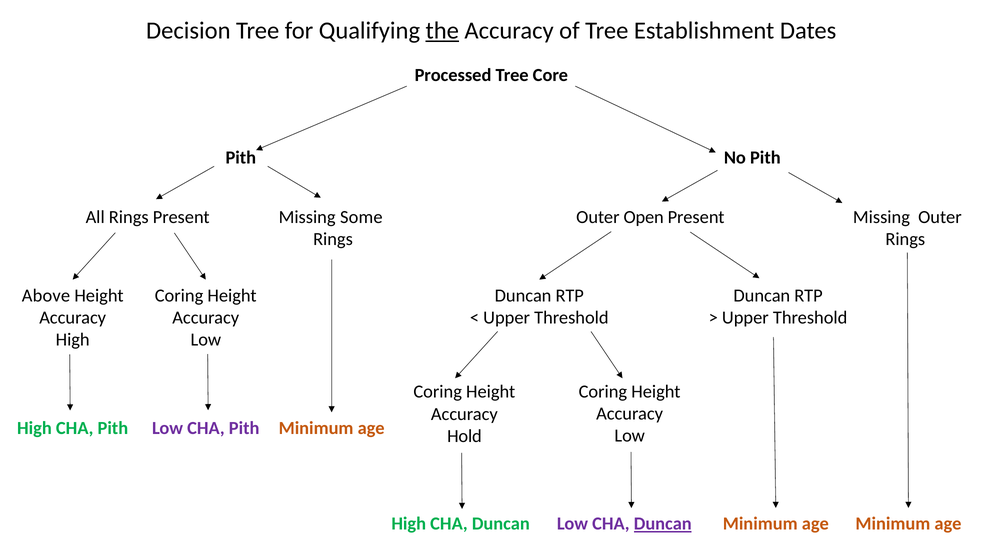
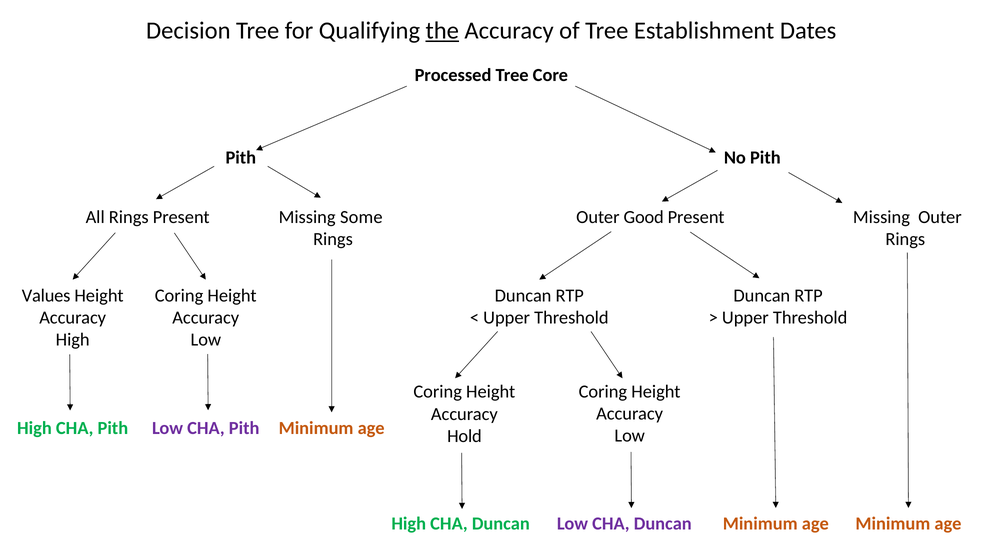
Open: Open -> Good (644, 217)
Above: Above -> Values (46, 296)
Duncan underline: present -> none (663, 524)
